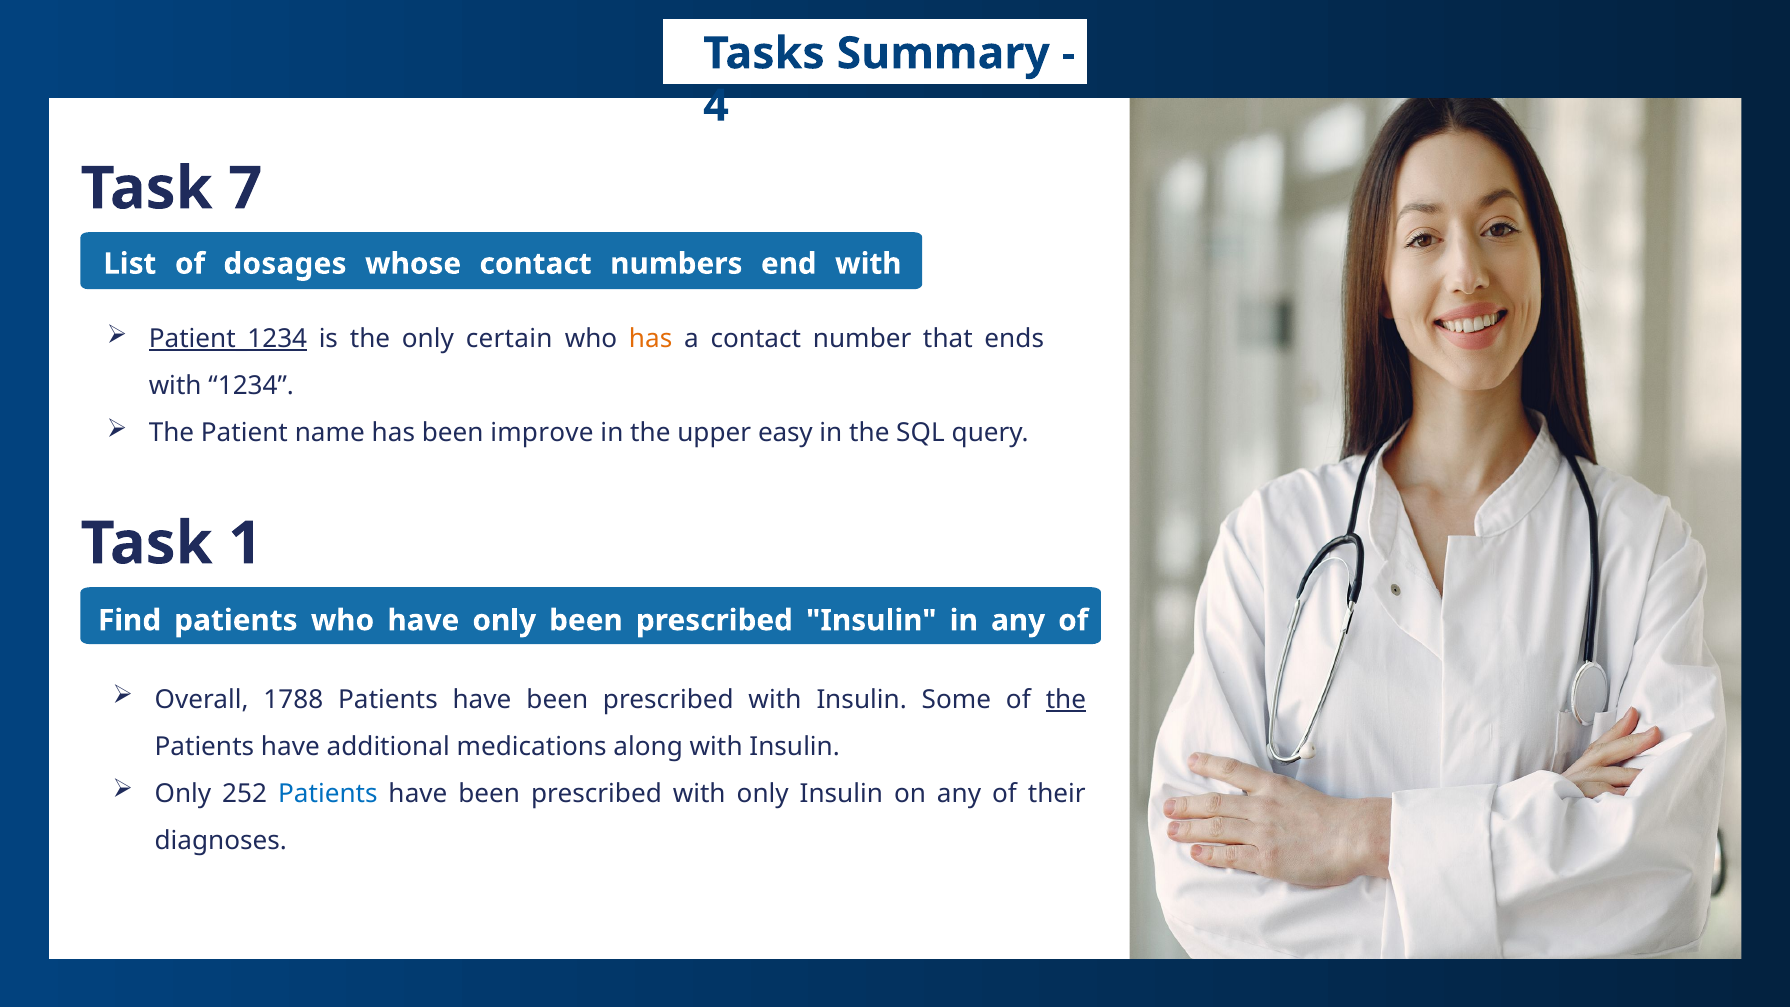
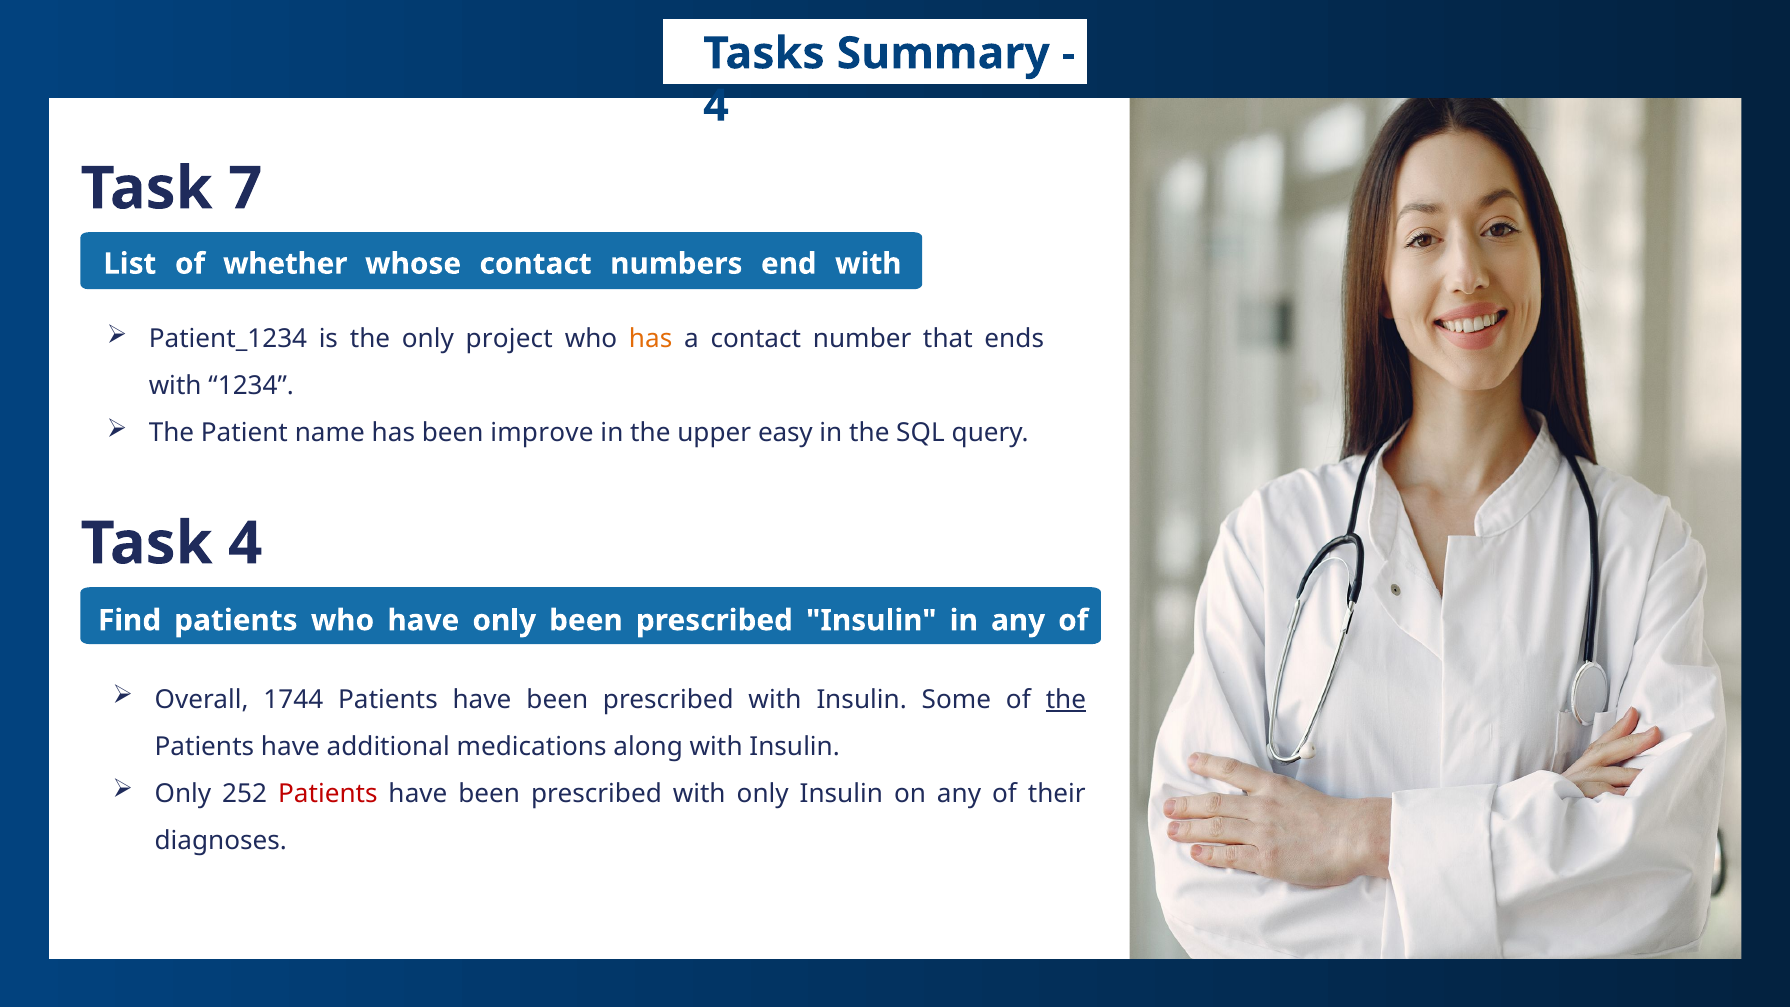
dosages: dosages -> whether (285, 264)
Patient_1234 underline: present -> none (228, 339)
certain: certain -> project (509, 339)
Task 1: 1 -> 4 (245, 544)
1788: 1788 -> 1744 (293, 699)
Patients colour: blue -> red (328, 793)
